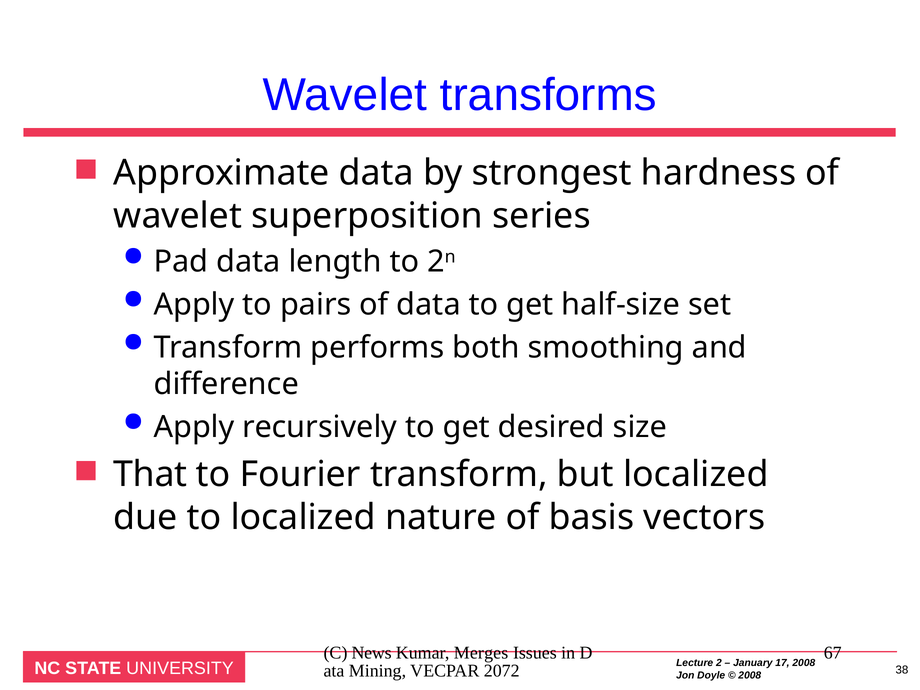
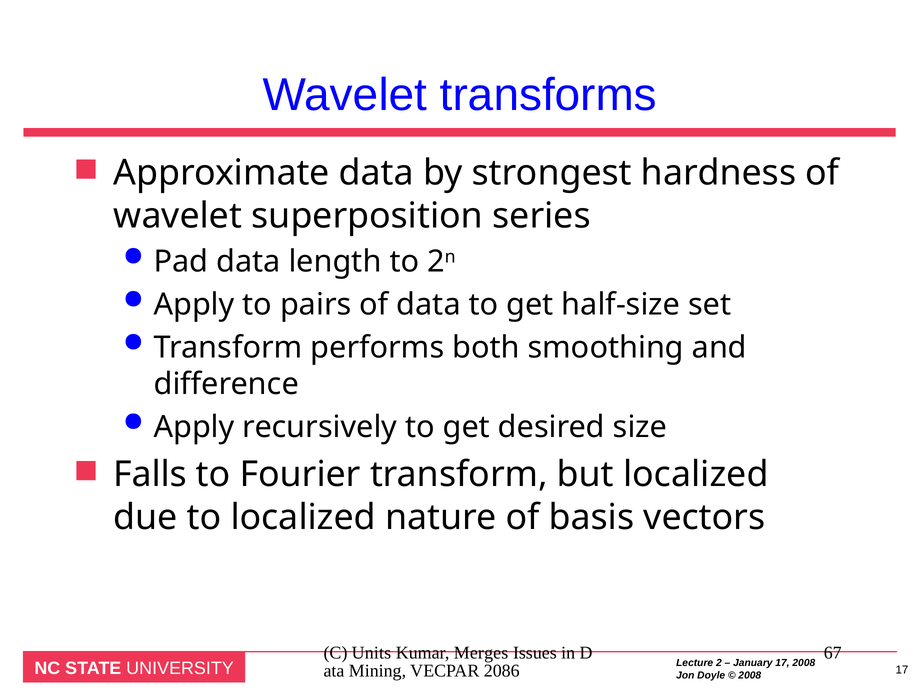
That: That -> Falls (150, 475)
News: News -> Units (371, 653)
2072: 2072 -> 2086 (502, 671)
38: 38 -> 17 (902, 670)
